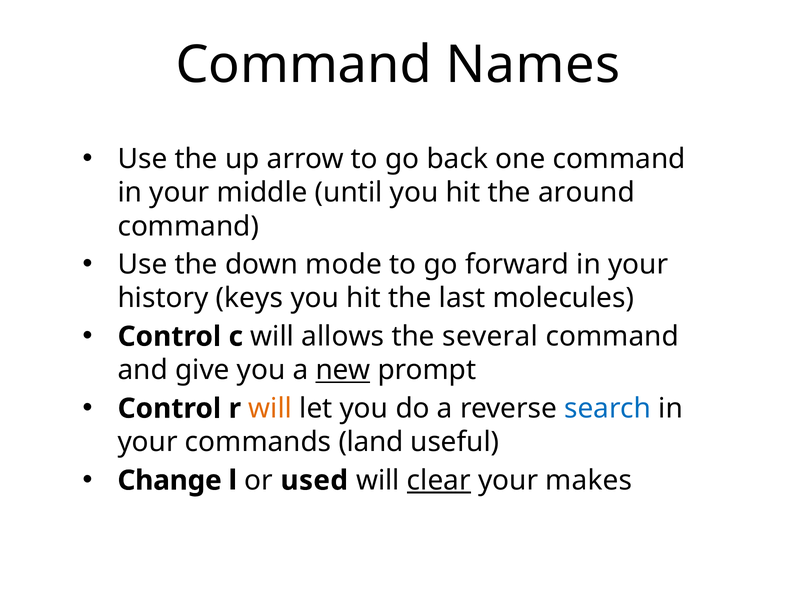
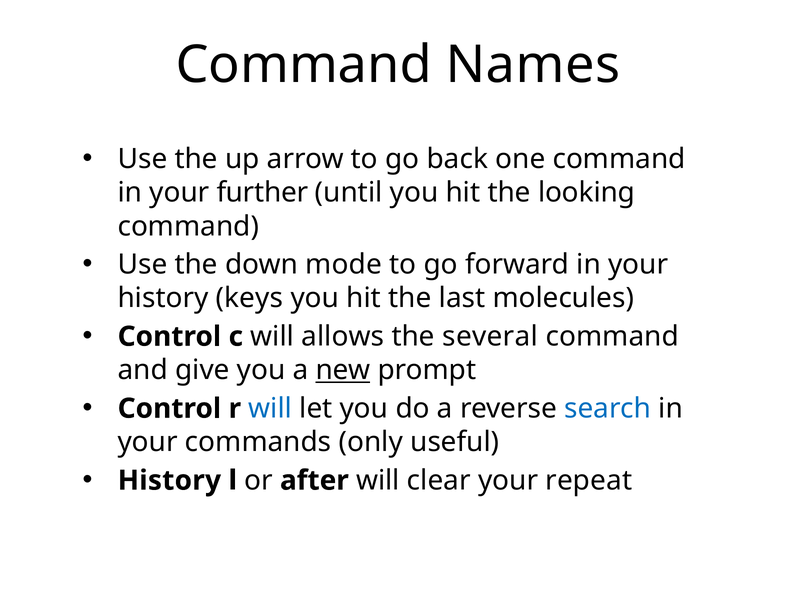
middle: middle -> further (262, 193)
around: around -> looking (587, 193)
will colour: orange -> blue (270, 408)
land: land -> only (371, 442)
Change: Change -> History (169, 480)
used: used -> after (314, 480)
clear underline: present -> none (439, 480)
makes: makes -> repeat (589, 480)
